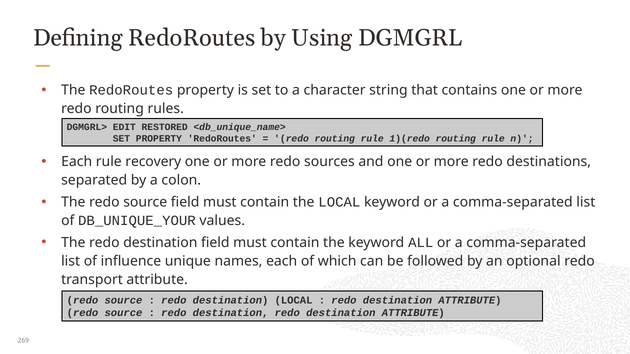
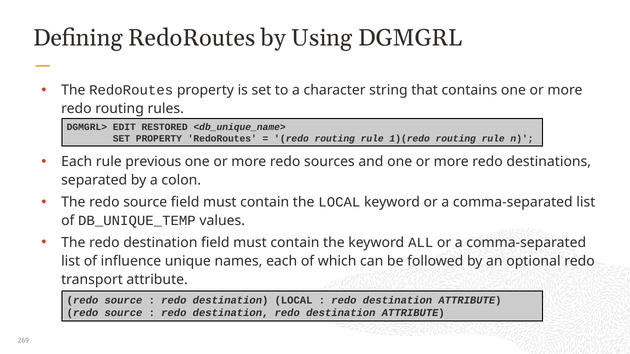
recovery: recovery -> previous (153, 162)
DB_UNIQUE_YOUR: DB_UNIQUE_YOUR -> DB_UNIQUE_TEMP (137, 221)
